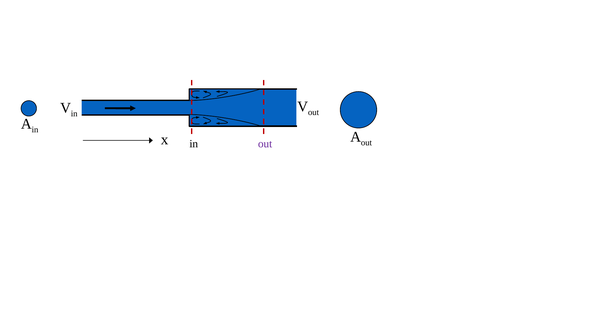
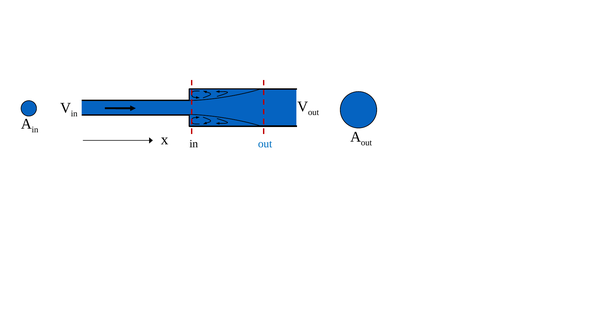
out colour: purple -> blue (265, 144)
